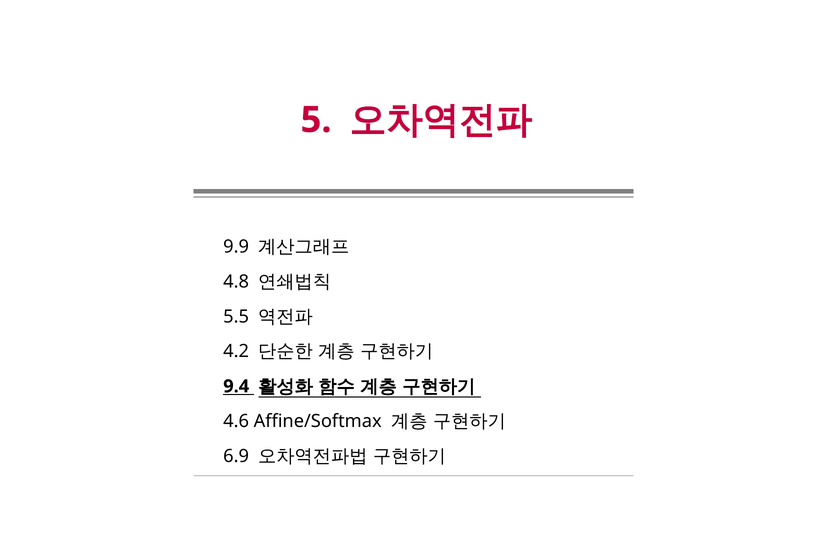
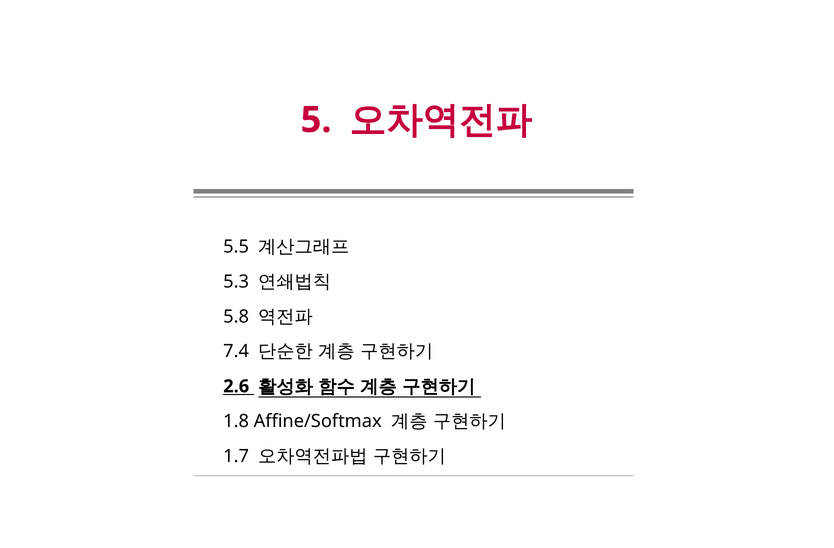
9.9: 9.9 -> 5.5 (236, 247)
4.8: 4.8 -> 5.3 (236, 281)
5.5: 5.5 -> 5.8 (236, 316)
4.2: 4.2 -> 7.4 (236, 351)
9.4: 9.4 -> 2.6 (236, 386)
4.6: 4.6 -> 1.8 (236, 421)
6.9: 6.9 -> 1.7 (236, 456)
